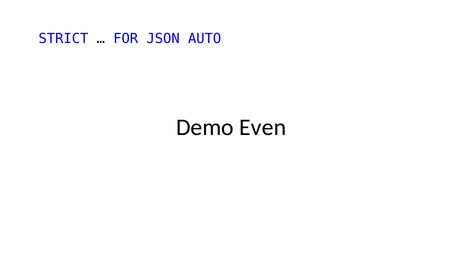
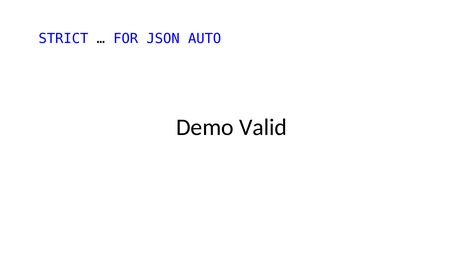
Even: Even -> Valid (263, 127)
